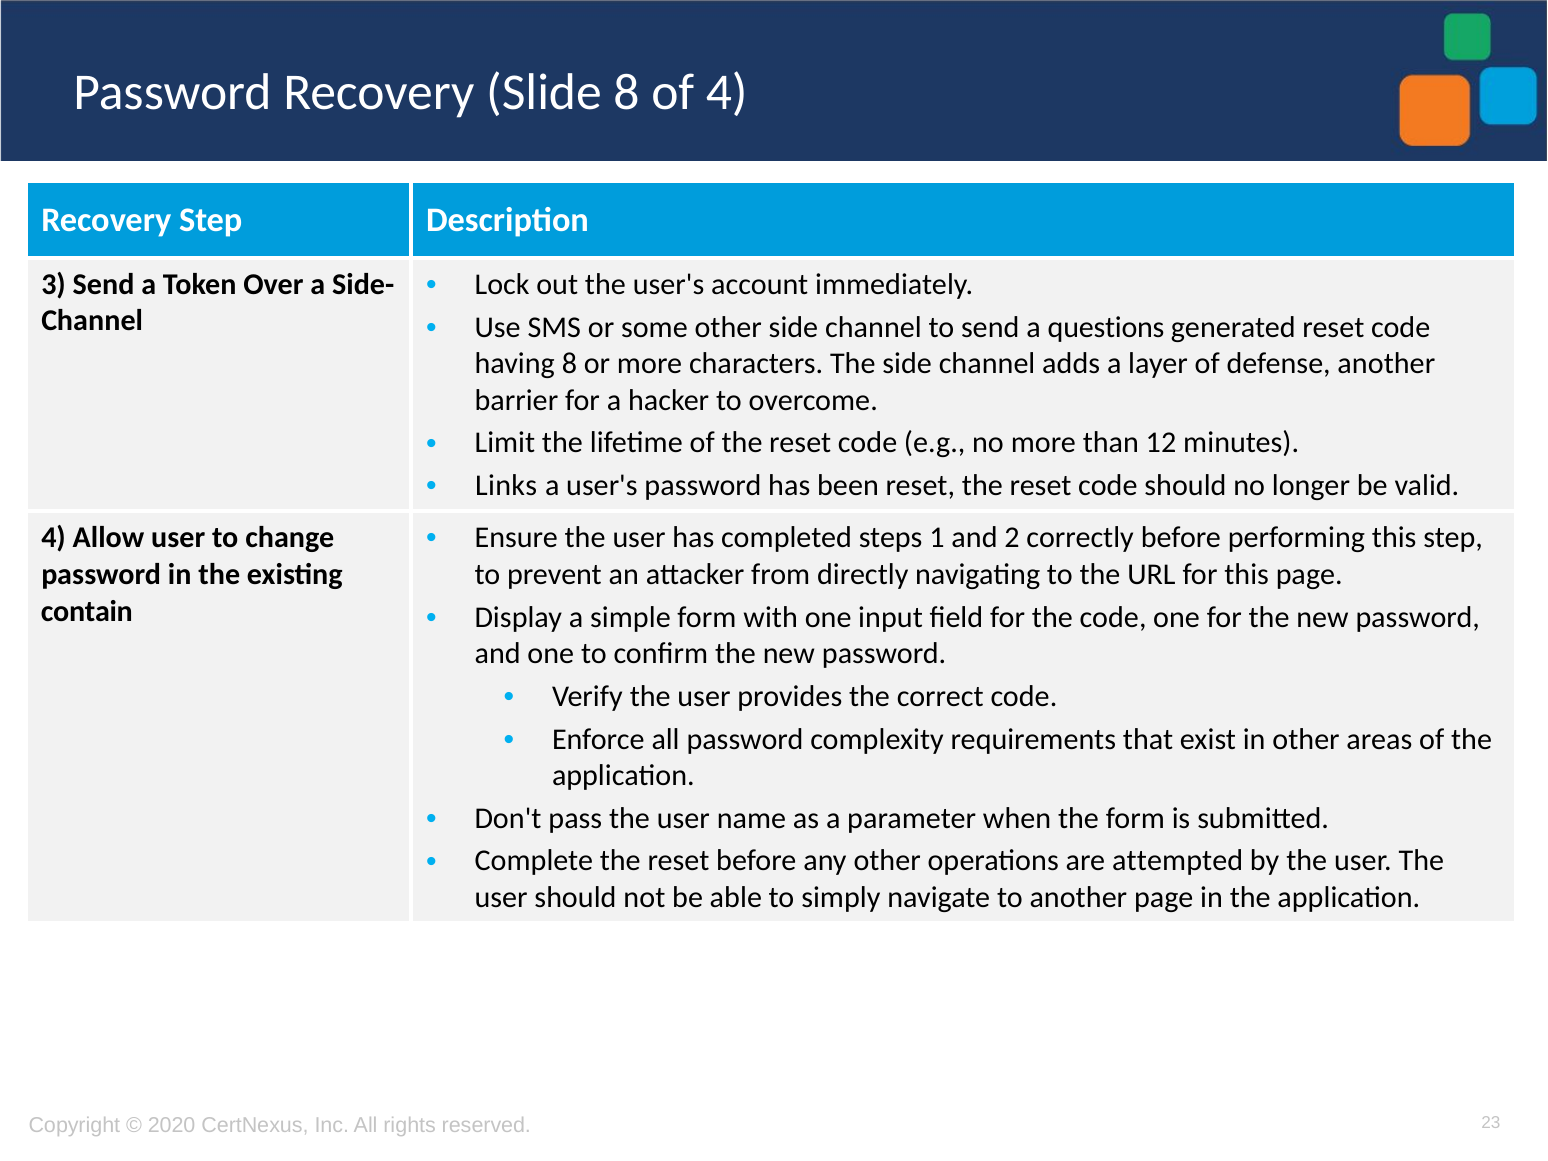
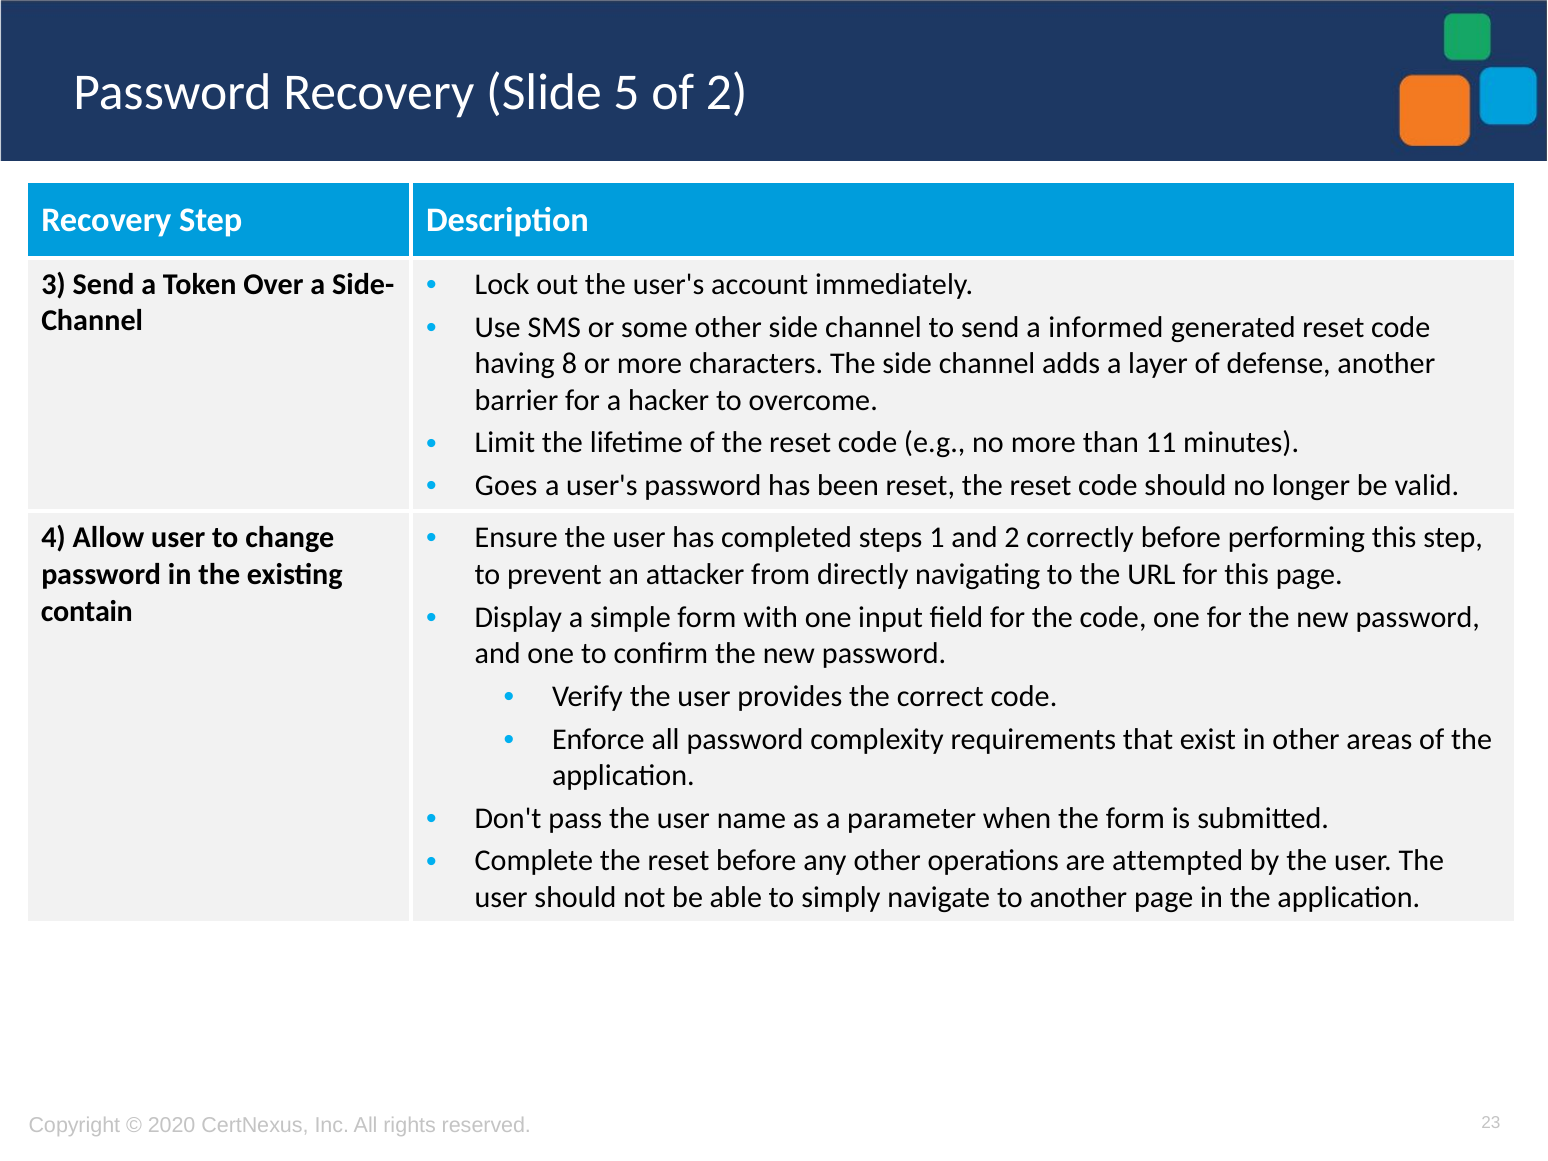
Slide 8: 8 -> 5 (626, 92)
of 4: 4 -> 2 (727, 92)
questions: questions -> informed (1106, 327)
12: 12 -> 11 (1161, 443)
Links: Links -> Goes (506, 486)
